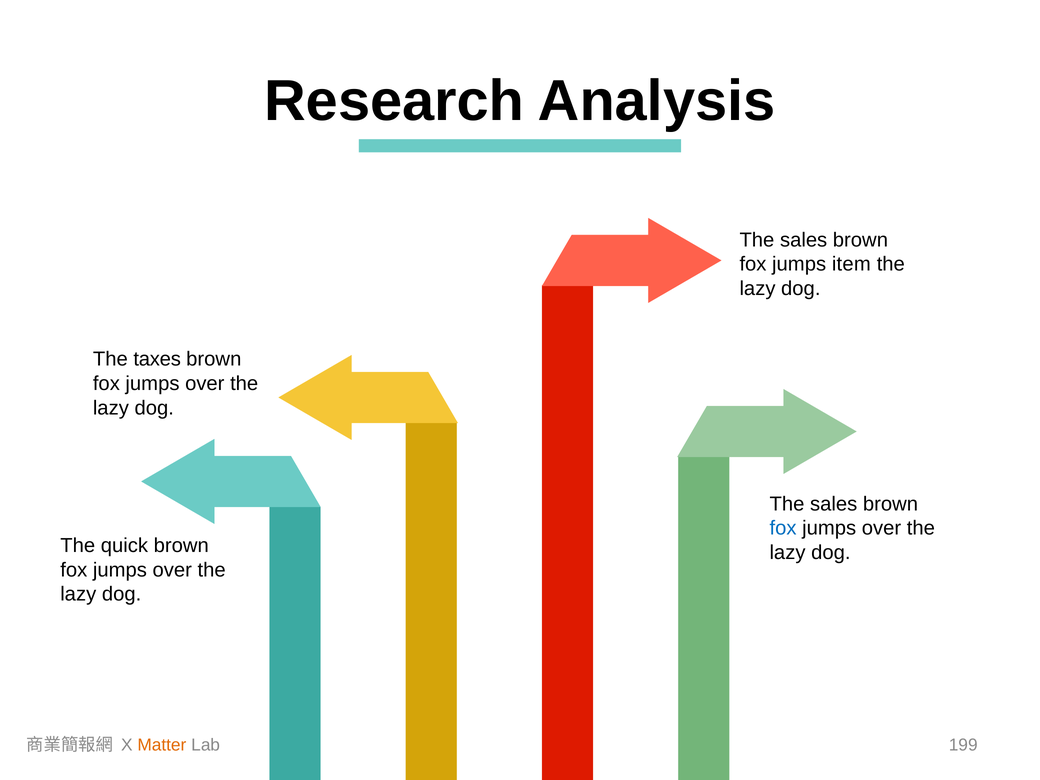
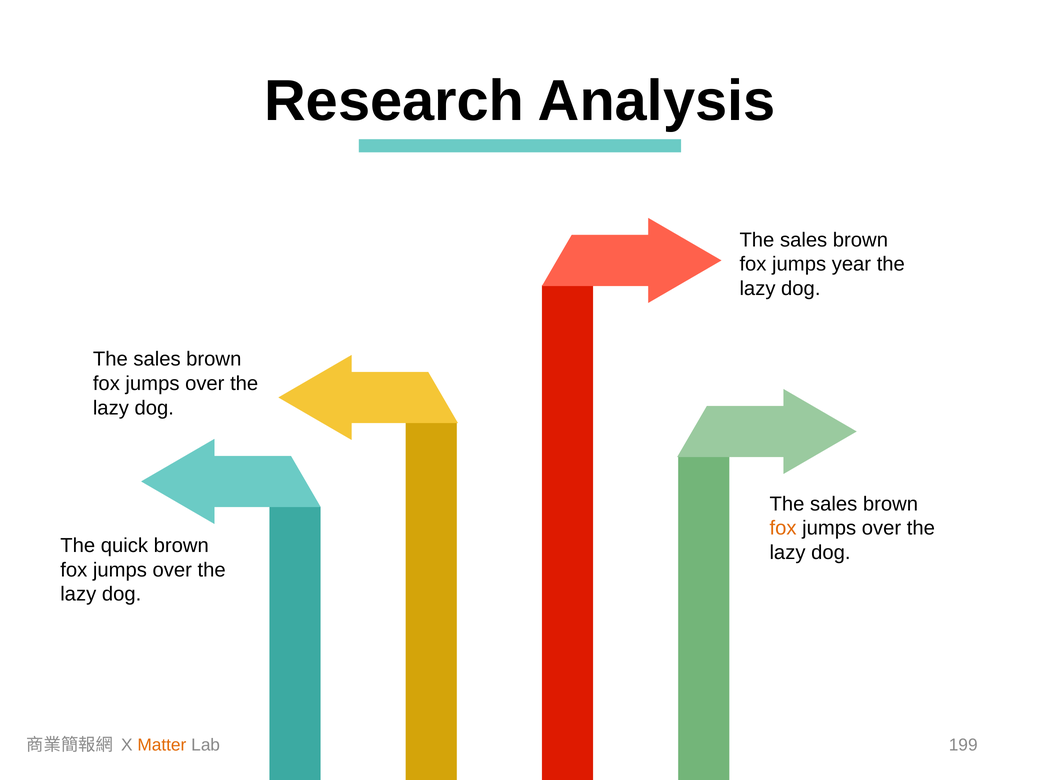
item: item -> year (851, 264)
taxes: taxes -> sales (157, 359)
fox colour: blue -> orange (783, 528)
